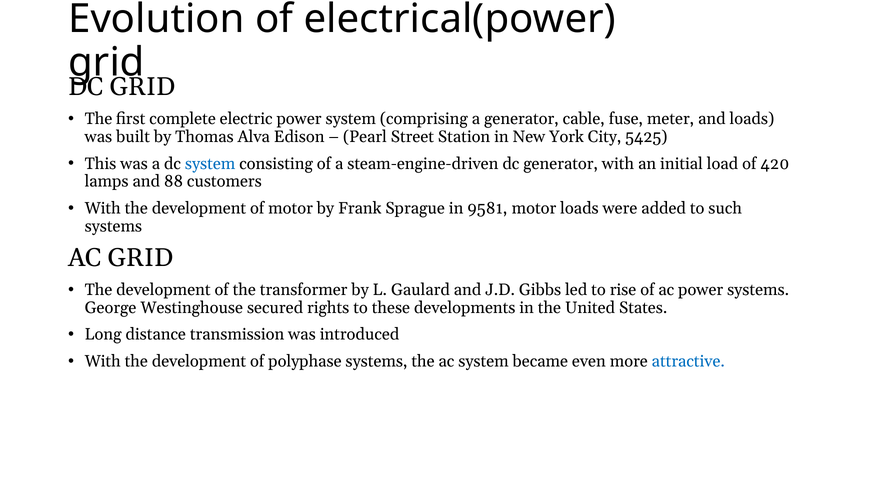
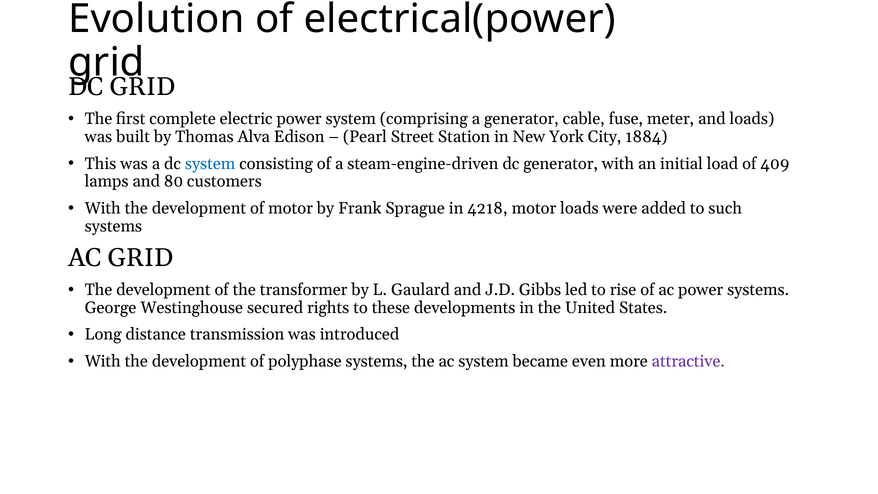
5425: 5425 -> 1884 (646, 137)
420: 420 -> 409 (775, 164)
88: 88 -> 80 (174, 181)
9581: 9581 -> 4218 (487, 208)
attractive colour: blue -> purple (688, 361)
